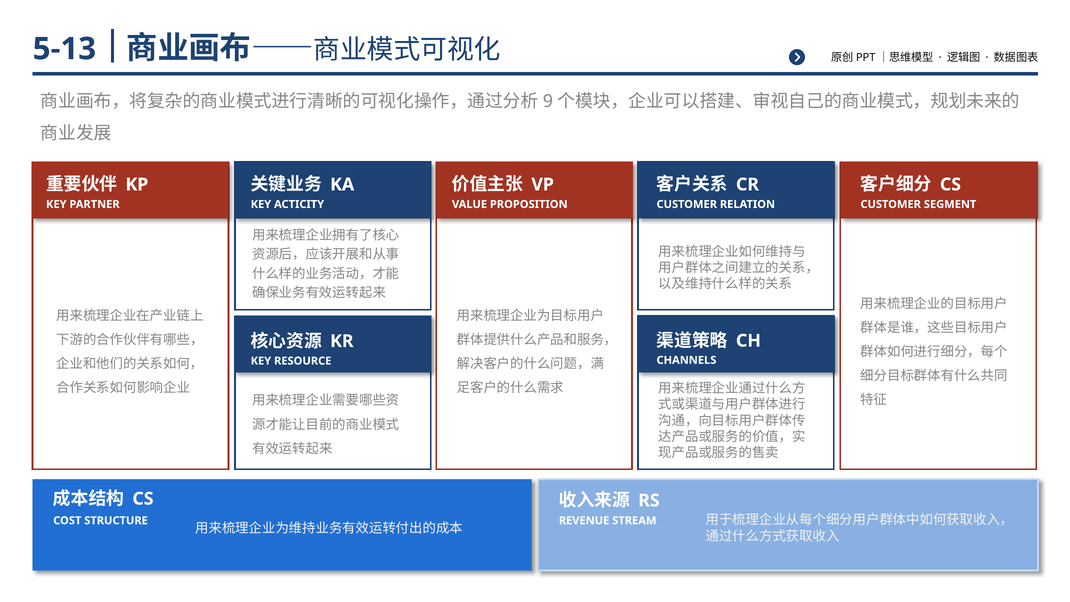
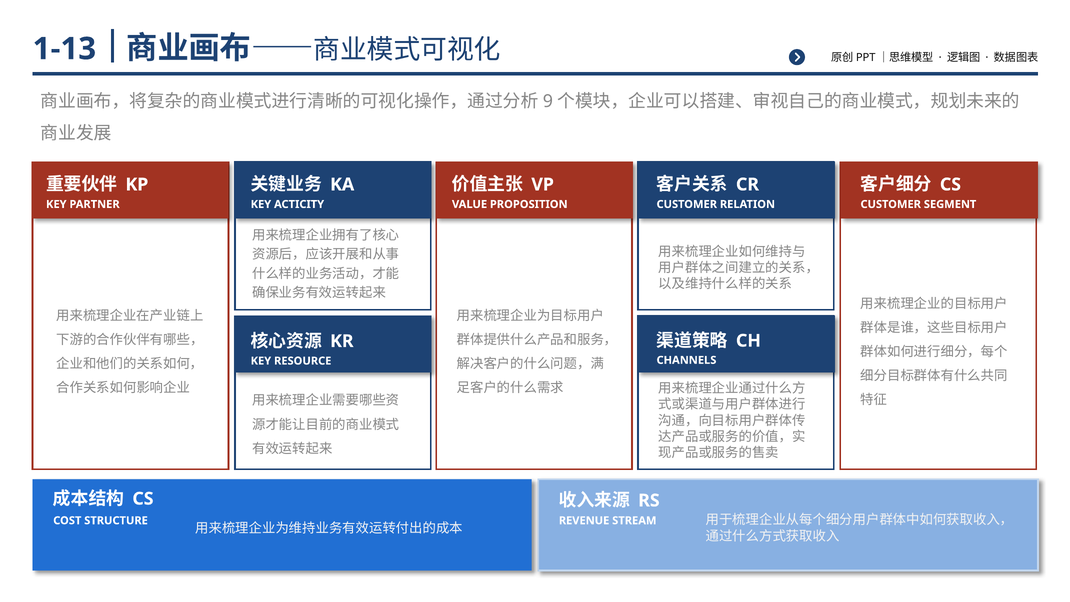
5-13: 5-13 -> 1-13 (64, 49)
